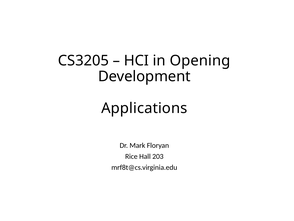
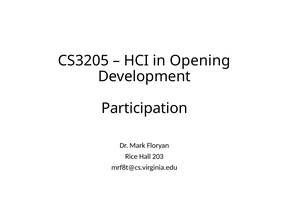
Applications: Applications -> Participation (144, 108)
